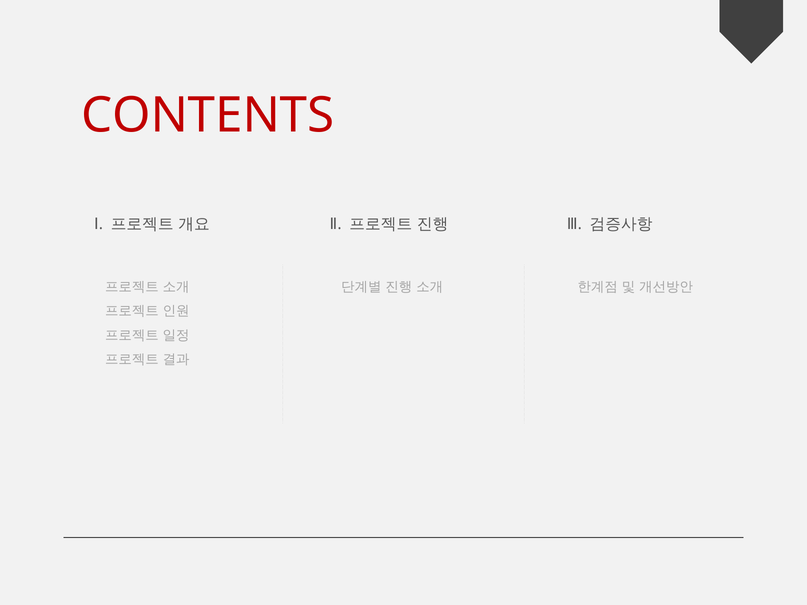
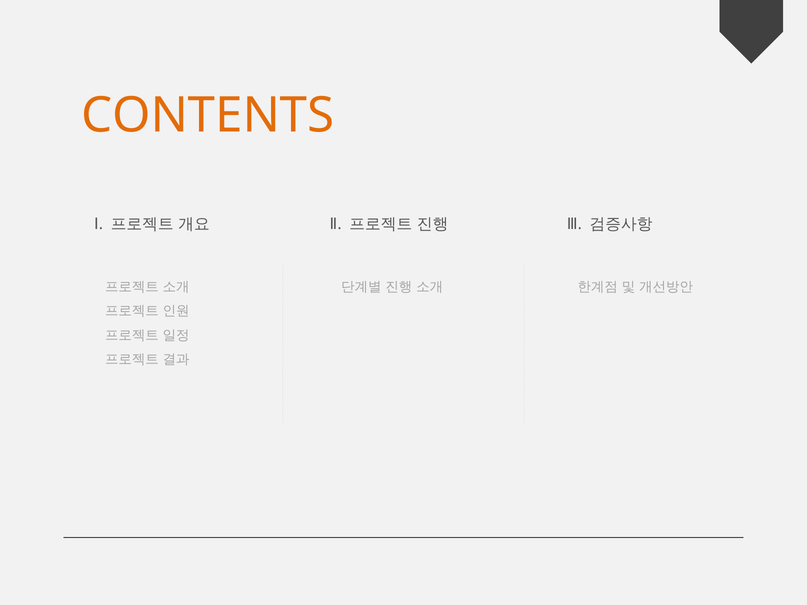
CONTENTS colour: red -> orange (208, 116)
